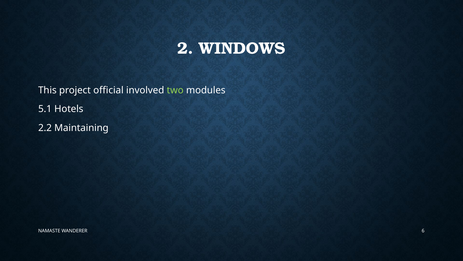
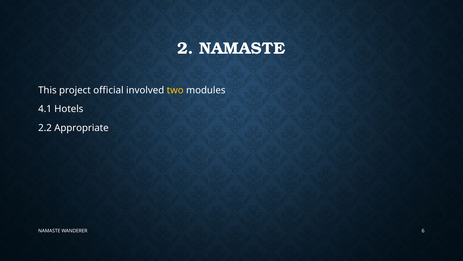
2 WINDOWS: WINDOWS -> NAMASTE (242, 48)
two colour: light green -> yellow (175, 90)
5.1: 5.1 -> 4.1 (45, 109)
Maintaining: Maintaining -> Appropriate (81, 128)
